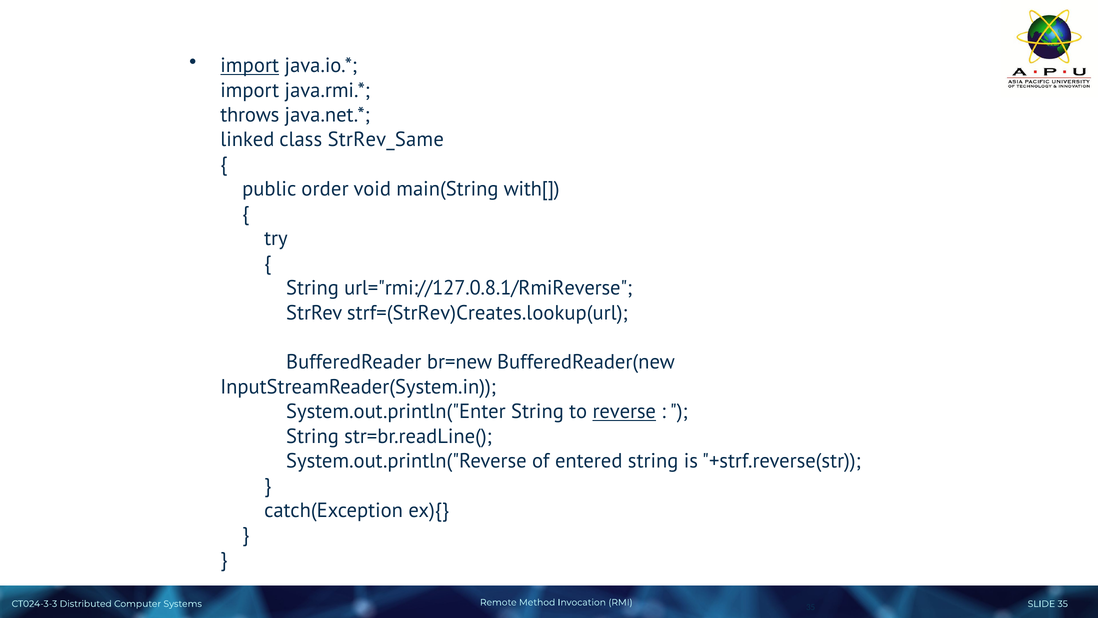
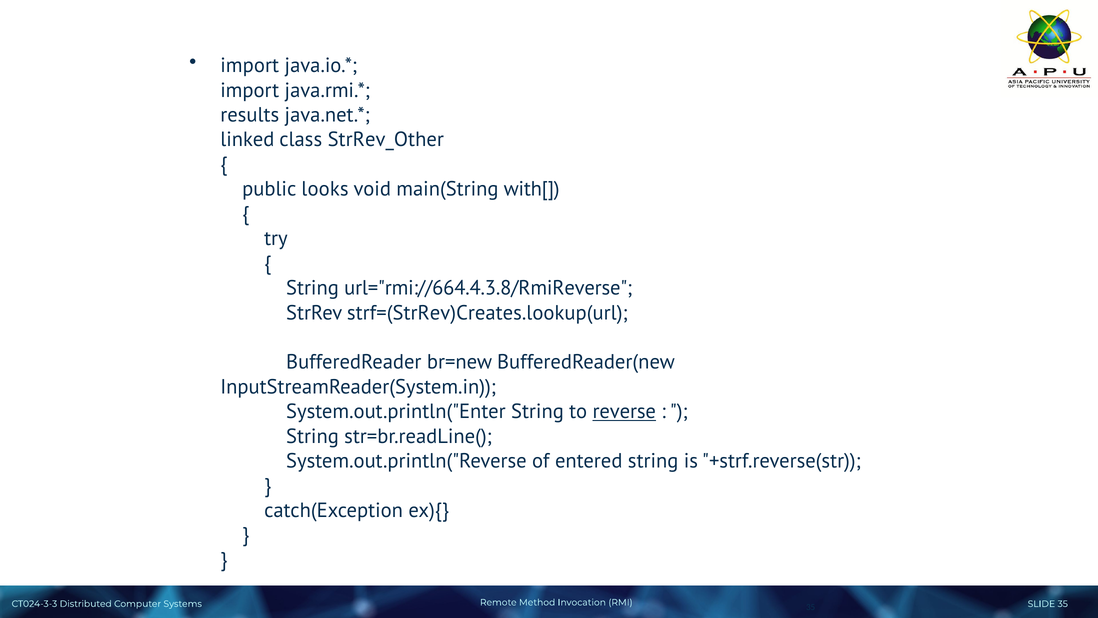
import underline: present -> none (250, 65)
throws: throws -> results (250, 115)
StrRev_Same: StrRev_Same -> StrRev_Other (386, 140)
order: order -> looks (325, 189)
url="rmi://127.0.8.1/RmiReverse: url="rmi://127.0.8.1/RmiReverse -> url="rmi://664.4.3.8/RmiReverse (488, 288)
